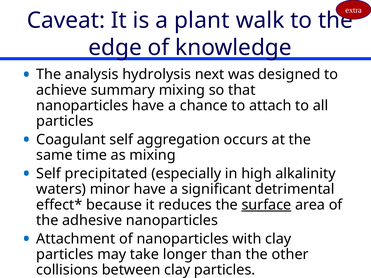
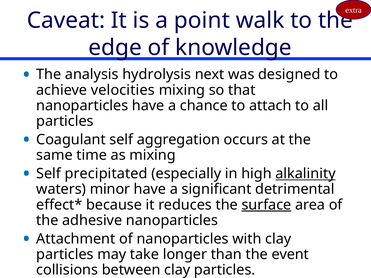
plant: plant -> point (202, 20)
summary: summary -> velocities (123, 90)
alkalinity underline: none -> present (306, 174)
other: other -> event (290, 255)
